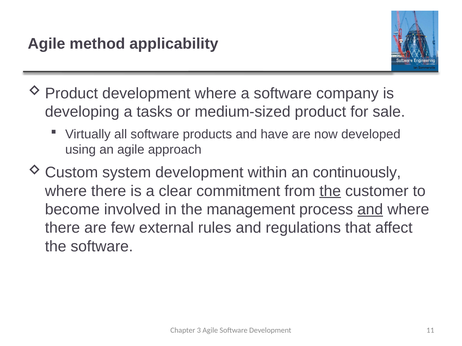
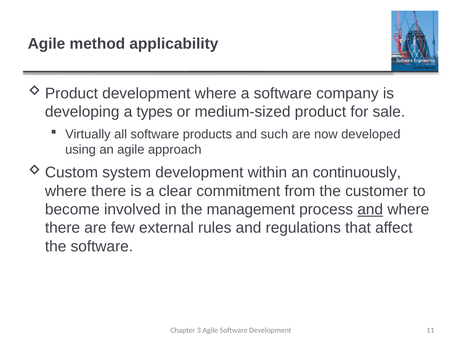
tasks: tasks -> types (155, 112)
have: have -> such (274, 134)
the underline: present -> none (330, 191)
